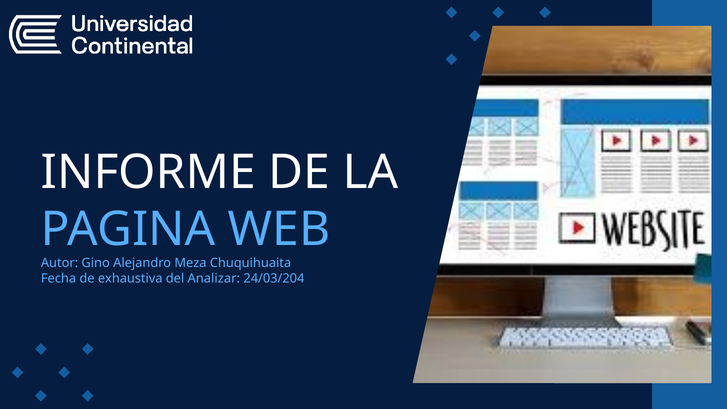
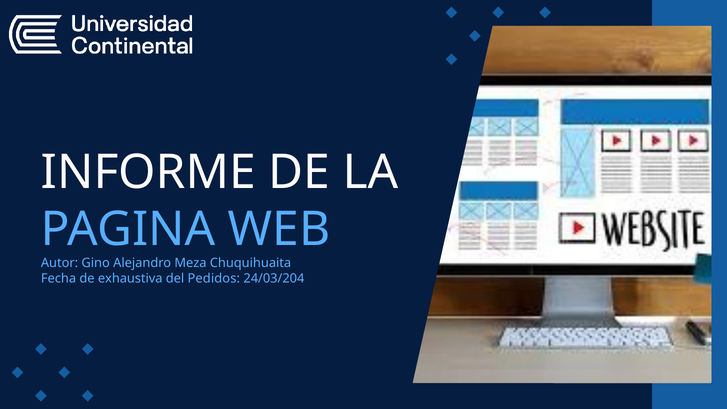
Analizar: Analizar -> Pedidos (214, 279)
